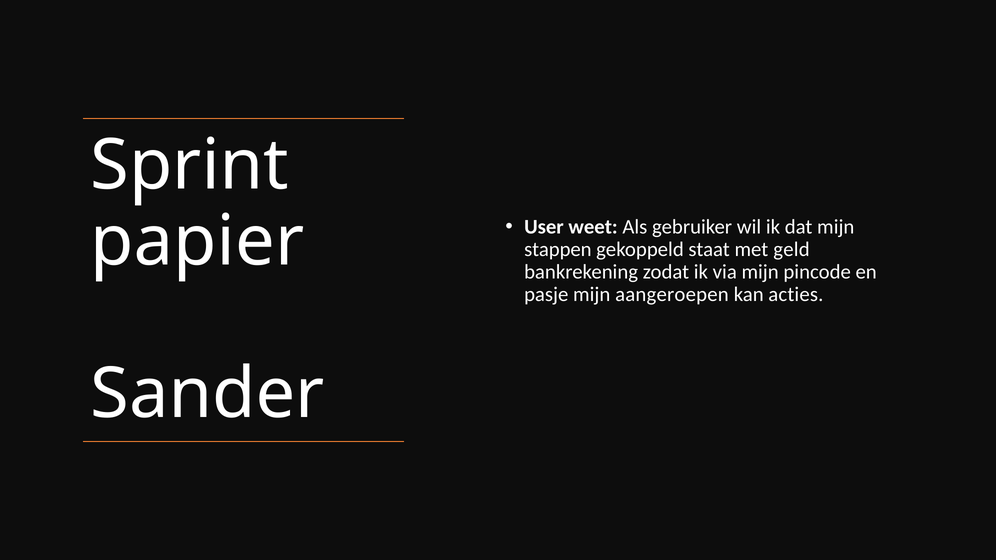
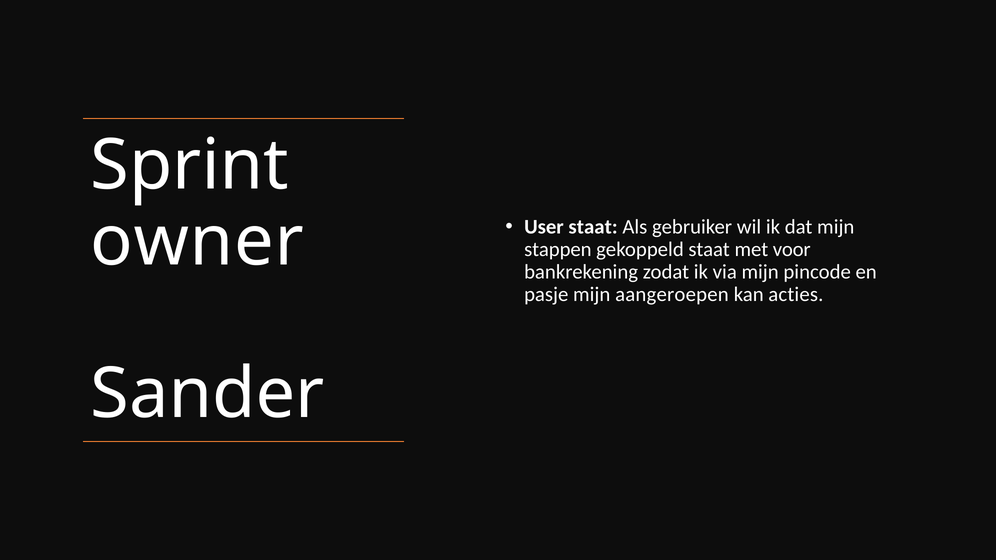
User weet: weet -> staat (593, 227)
papier: papier -> owner (197, 242)
geld: geld -> voor (792, 250)
